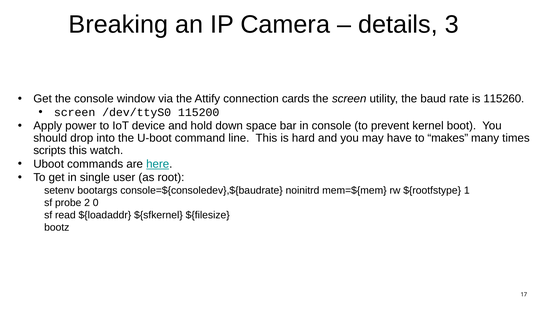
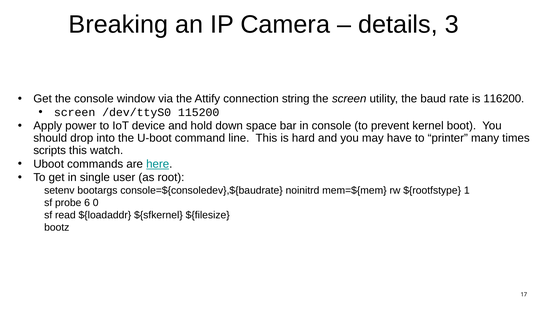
cards: cards -> string (296, 99)
115260: 115260 -> 116200 (504, 99)
makes: makes -> printer (448, 138)
2: 2 -> 6 (87, 203)
